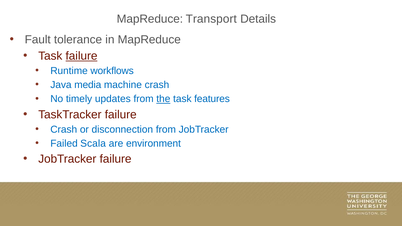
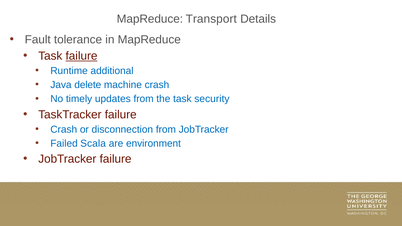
workflows: workflows -> additional (112, 71)
media: media -> delete (88, 85)
the underline: present -> none (163, 99)
features: features -> security (212, 99)
